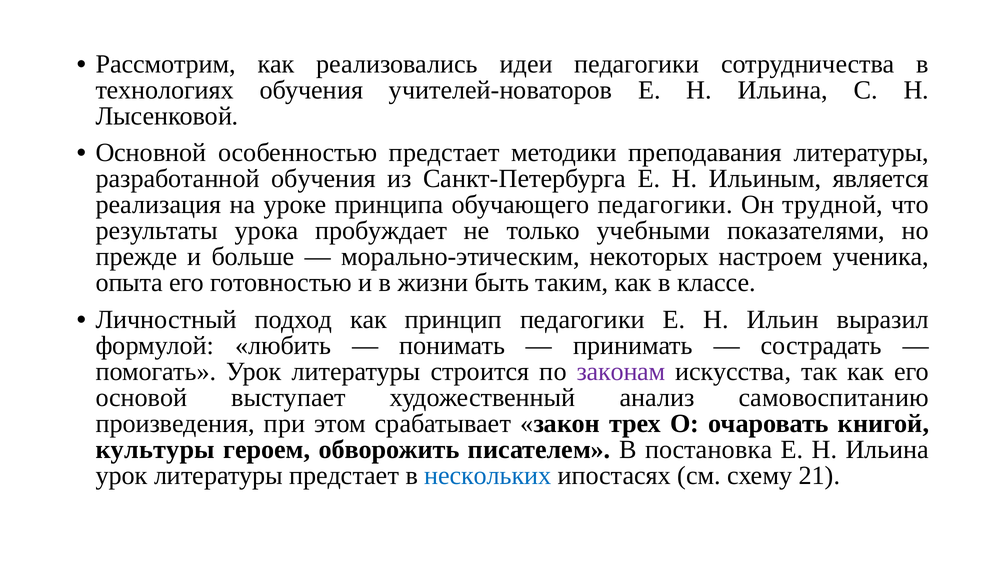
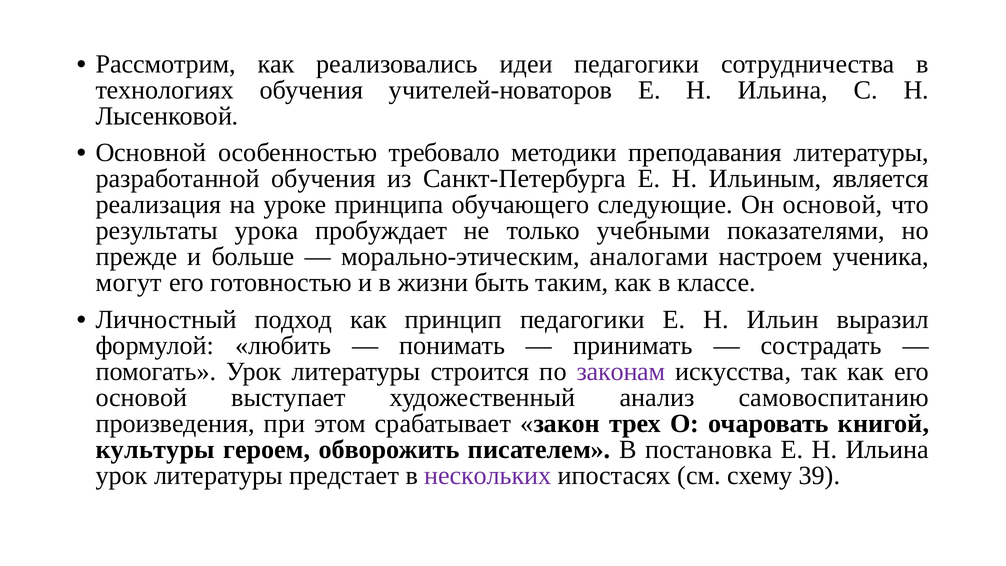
особенностью предстает: предстает -> требовало (444, 153)
обучающего педагогики: педагогики -> следующие (665, 205)
Он трудной: трудной -> основой (833, 205)
некоторых: некоторых -> аналогами (649, 257)
опыта: опыта -> могут (129, 283)
нескольких colour: blue -> purple (488, 476)
21: 21 -> 39 (819, 476)
